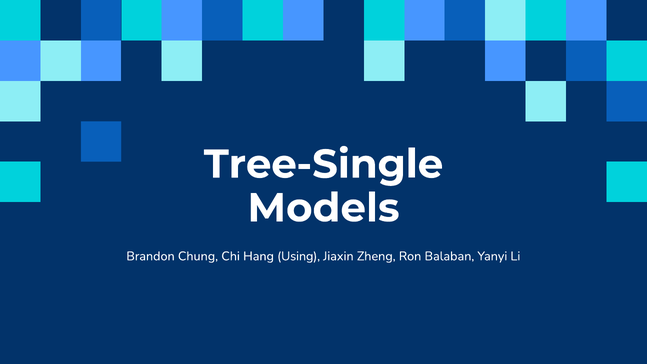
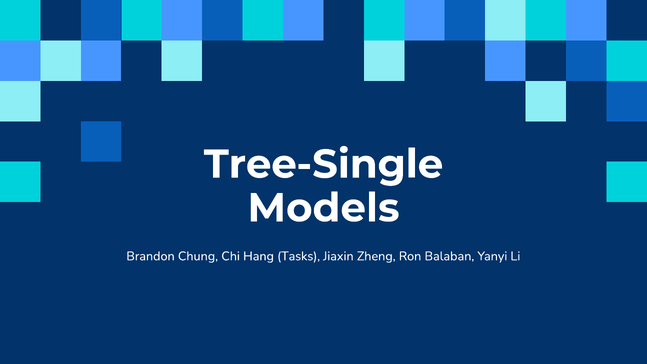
Using: Using -> Tasks (299, 256)
